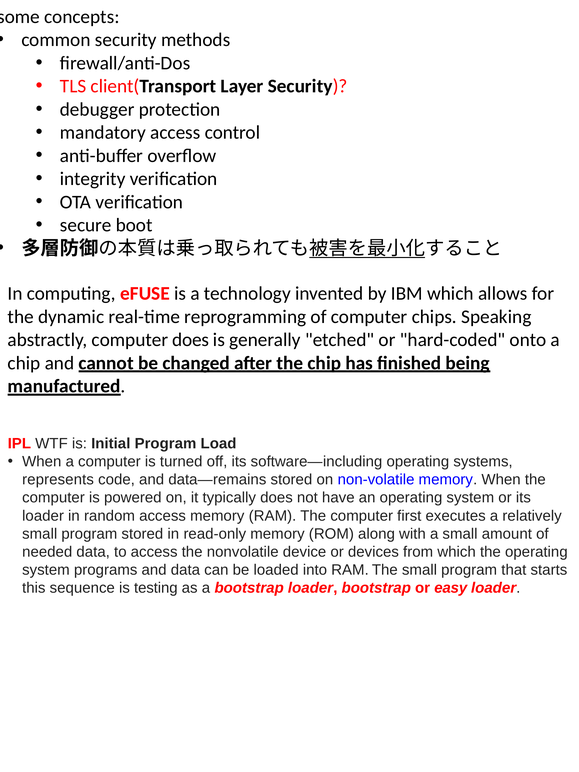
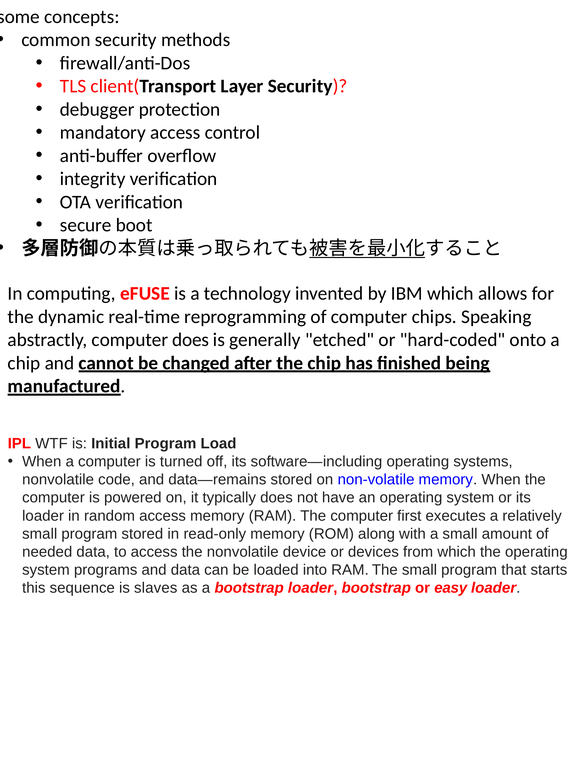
represents: represents -> nonvolatile (58, 480)
testing: testing -> slaves (156, 588)
